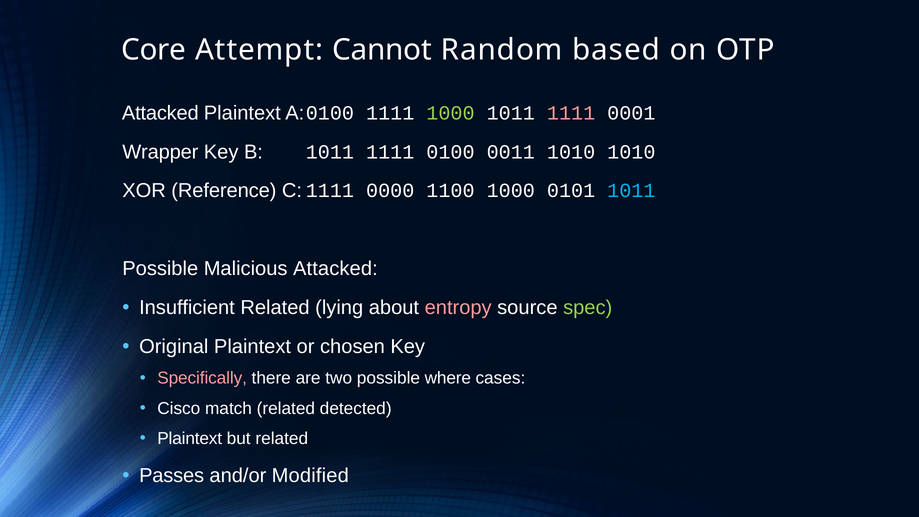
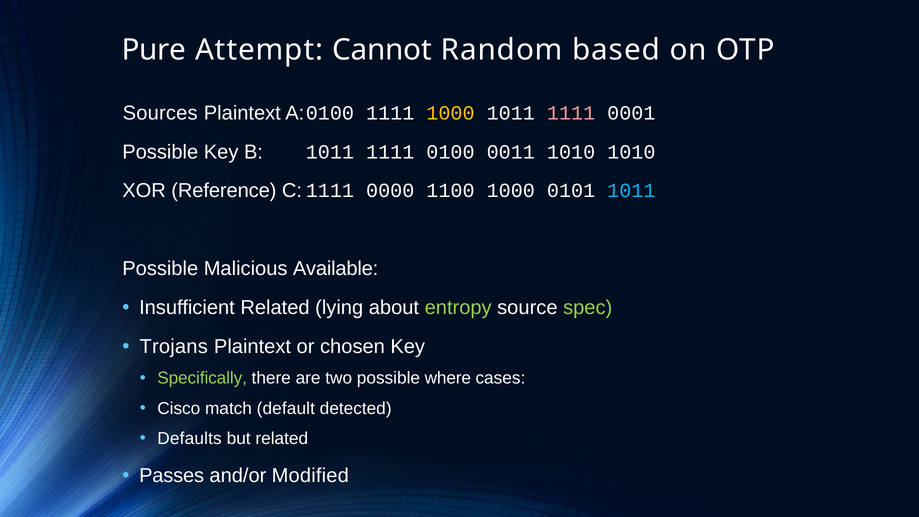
Core: Core -> Pure (154, 50)
Attacked: Attacked -> Sources (160, 113)
1000 colour: light green -> yellow (450, 113)
Wrapper: Wrapper -> Possible (160, 152)
Malicious Attacked: Attacked -> Available (336, 269)
entropy colour: pink -> light green (458, 308)
Original: Original -> Trojans (174, 347)
Specifically colour: pink -> light green (202, 378)
match related: related -> default (286, 408)
Plaintext: Plaintext -> Defaults (190, 439)
